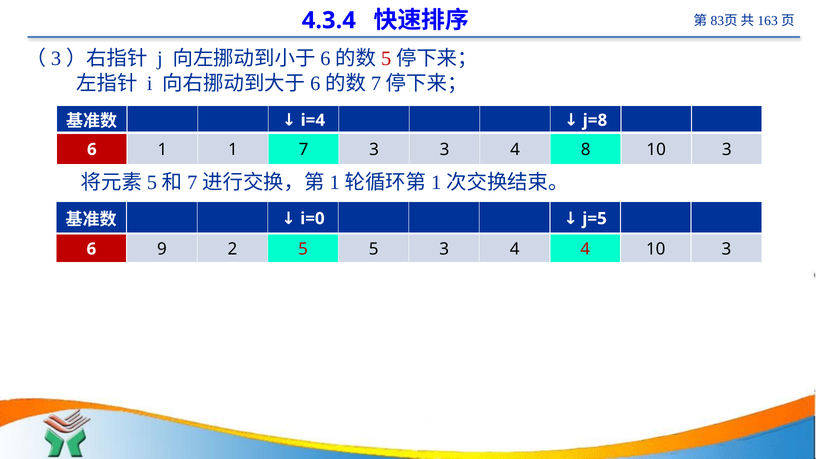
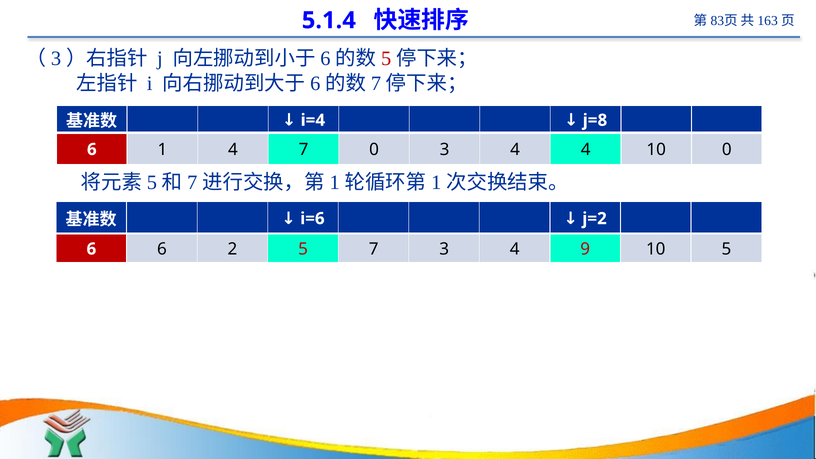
4.3.4: 4.3.4 -> 5.1.4 (329, 20)
1 1: 1 -> 4 (233, 149)
7 3: 3 -> 0 (374, 149)
4 8: 8 -> 4 (586, 149)
3: 3 -> 0 (727, 149)
i=0: i=0 -> i=6 (312, 219)
j=5: j=5 -> j=2 (595, 219)
6 9: 9 -> 6 (162, 249)
5 5: 5 -> 7 (374, 249)
4 4: 4 -> 9 (585, 249)
3: 3 -> 5 (726, 249)
